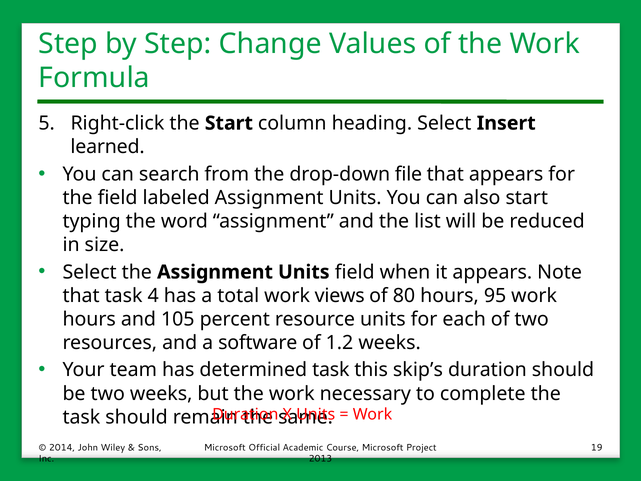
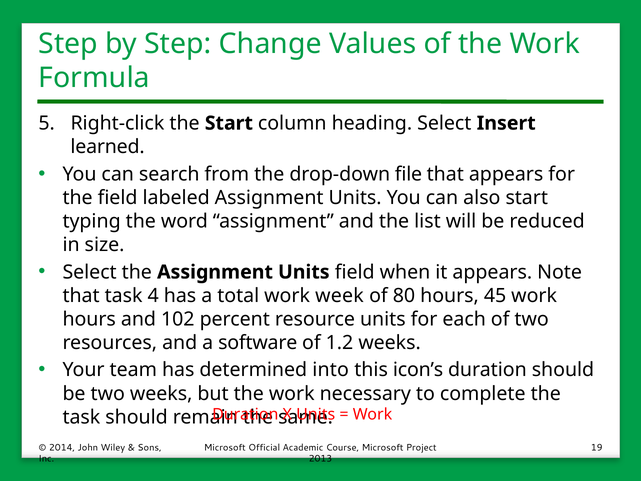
views: views -> week (339, 295)
95: 95 -> 45 (495, 295)
105: 105 -> 102 (178, 319)
determined task: task -> into (331, 370)
skip’s: skip’s -> icon’s (418, 370)
